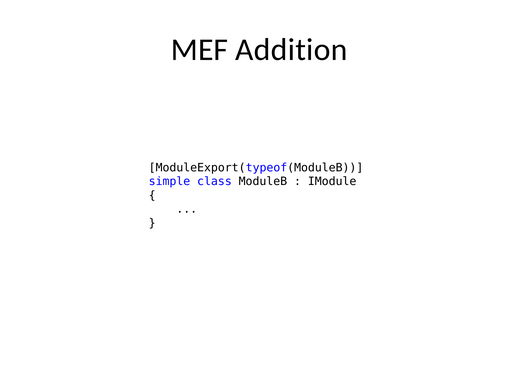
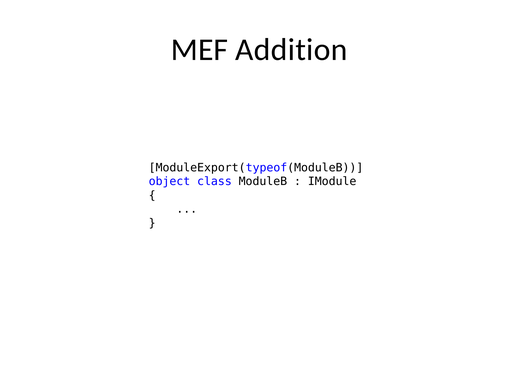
simple: simple -> object (169, 182)
